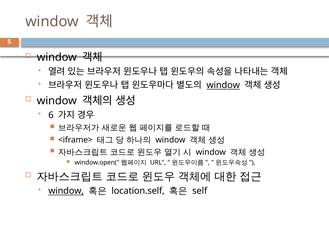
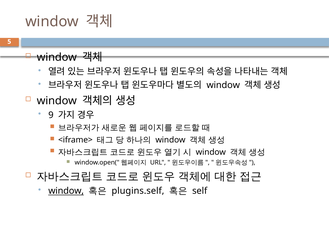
window underline: present -> none (223, 85)
6: 6 -> 9 (51, 115)
location.self: location.self -> plugins.self (138, 191)
